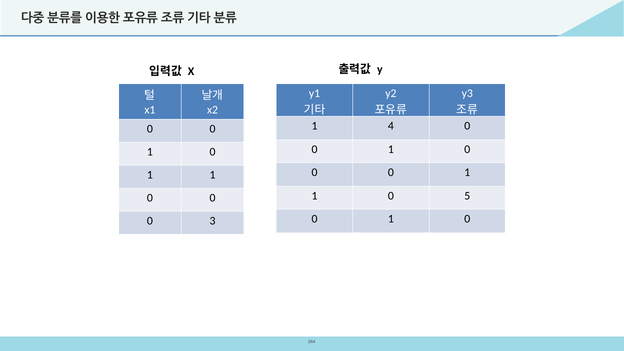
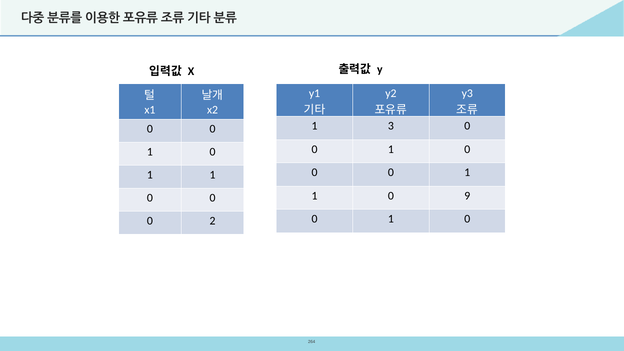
4: 4 -> 3 (391, 126)
5: 5 -> 9 (467, 196)
3: 3 -> 2 (212, 221)
